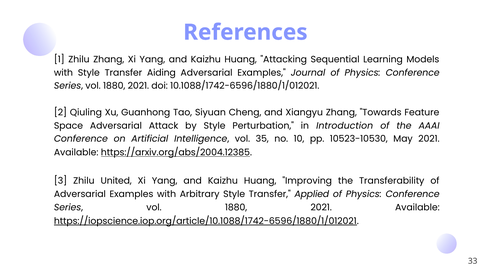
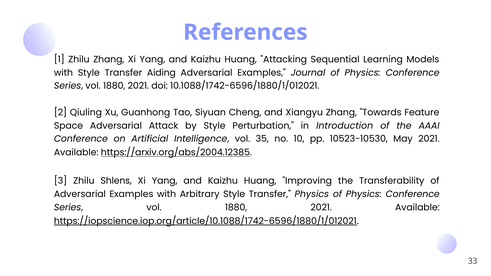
United: United -> Shlens (116, 181)
Transfer Applied: Applied -> Physics (312, 194)
